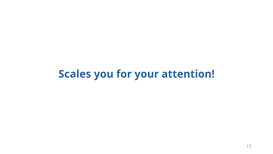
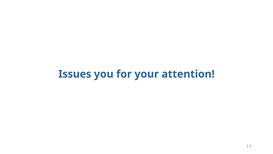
Scales: Scales -> Issues (75, 74)
